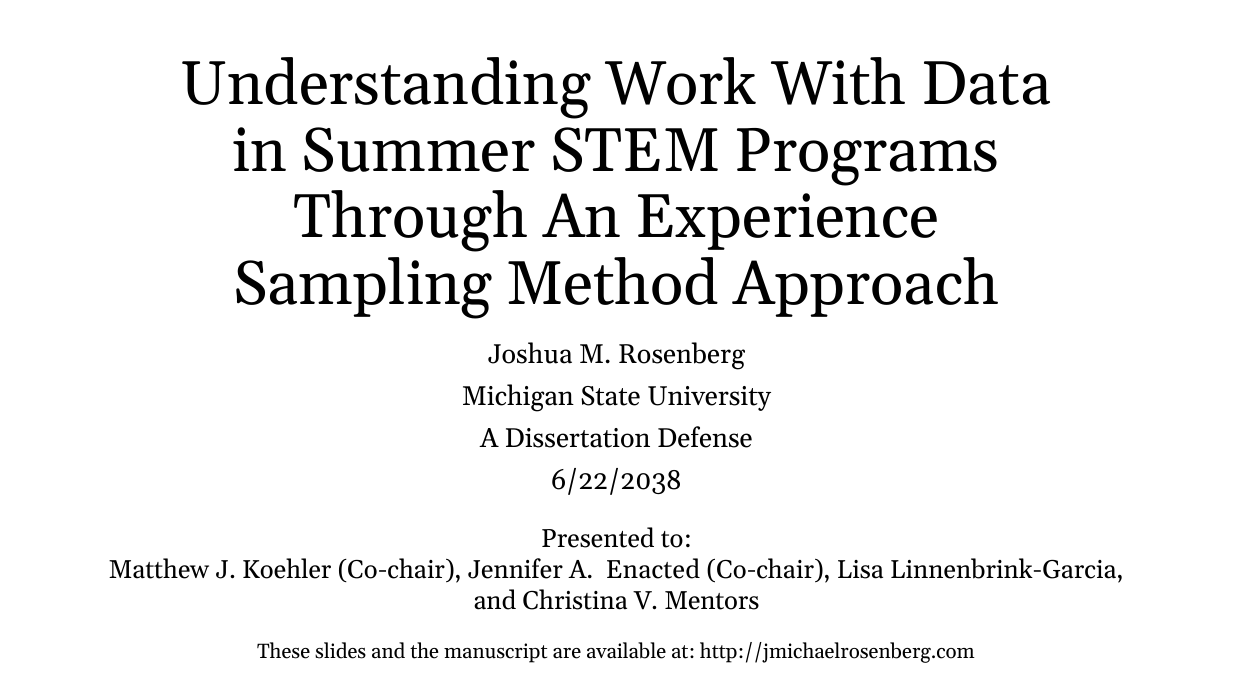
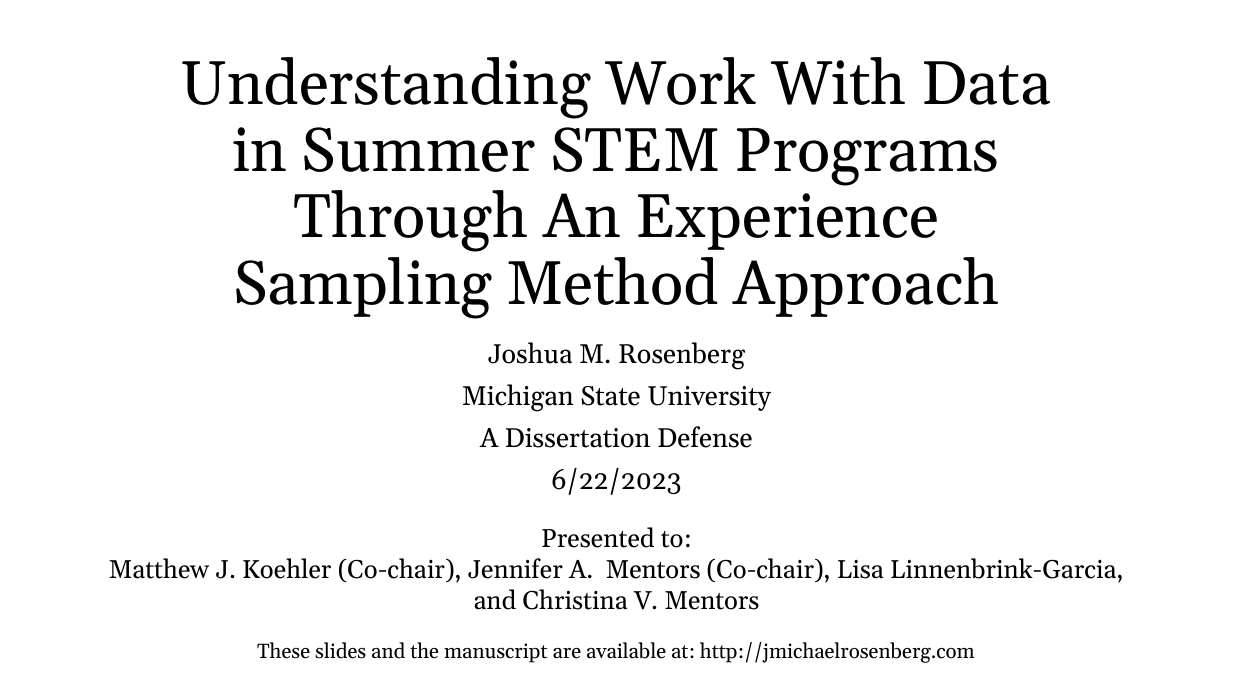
6/22/2038: 6/22/2038 -> 6/22/2023 (616, 481)
A Enacted: Enacted -> Mentors (653, 569)
